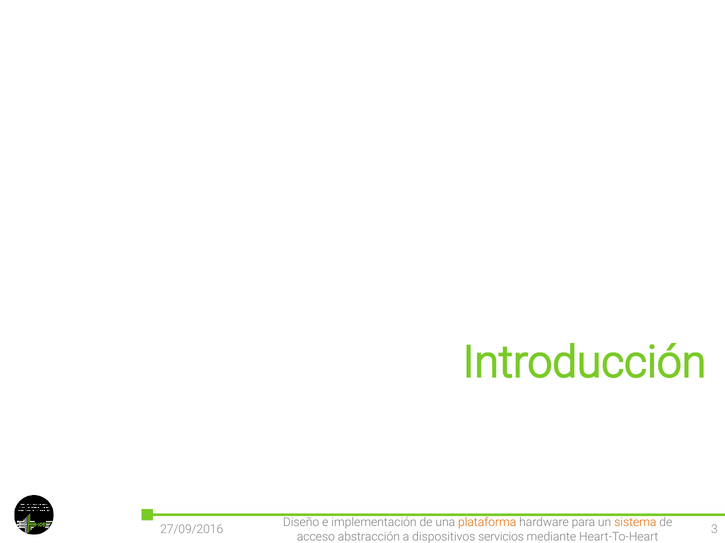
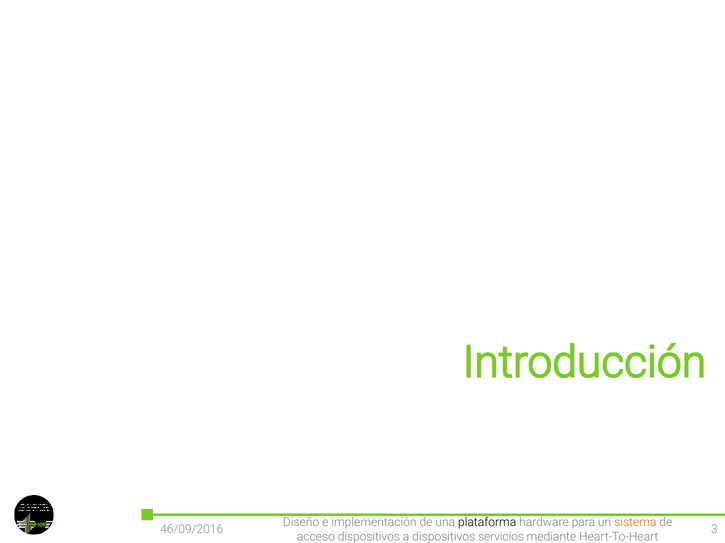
plataforma colour: orange -> black (487, 523)
27/09/2016: 27/09/2016 -> 46/09/2016 (192, 530)
acceso abstracción: abstracción -> dispositivos (369, 537)
